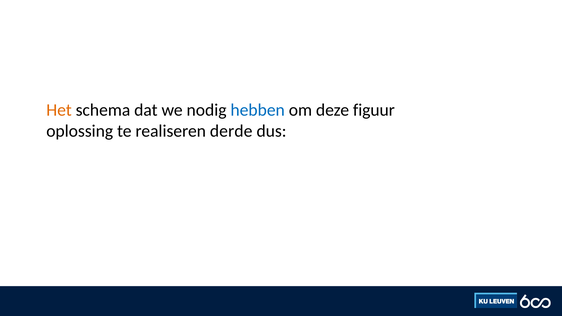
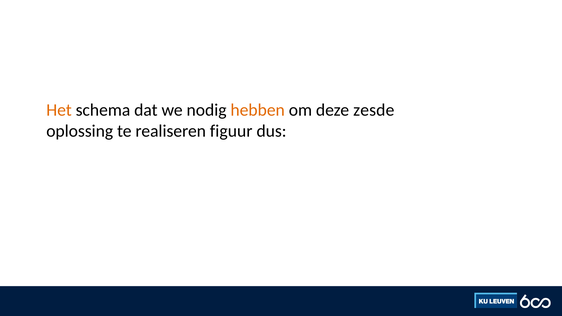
hebben colour: blue -> orange (258, 110)
figuur: figuur -> zesde (374, 110)
derde: derde -> figuur (231, 131)
